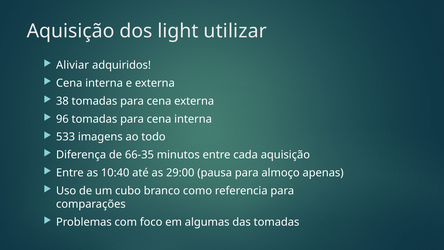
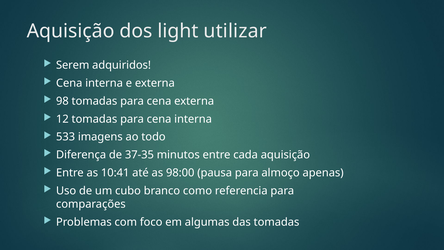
Aliviar: Aliviar -> Serem (73, 65)
38: 38 -> 98 (62, 101)
96: 96 -> 12 (62, 119)
66-35: 66-35 -> 37-35 (139, 155)
10:40: 10:40 -> 10:41 (115, 173)
29:00: 29:00 -> 98:00 (180, 173)
